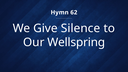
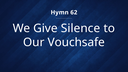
Wellspring: Wellspring -> Vouchsafe (76, 42)
